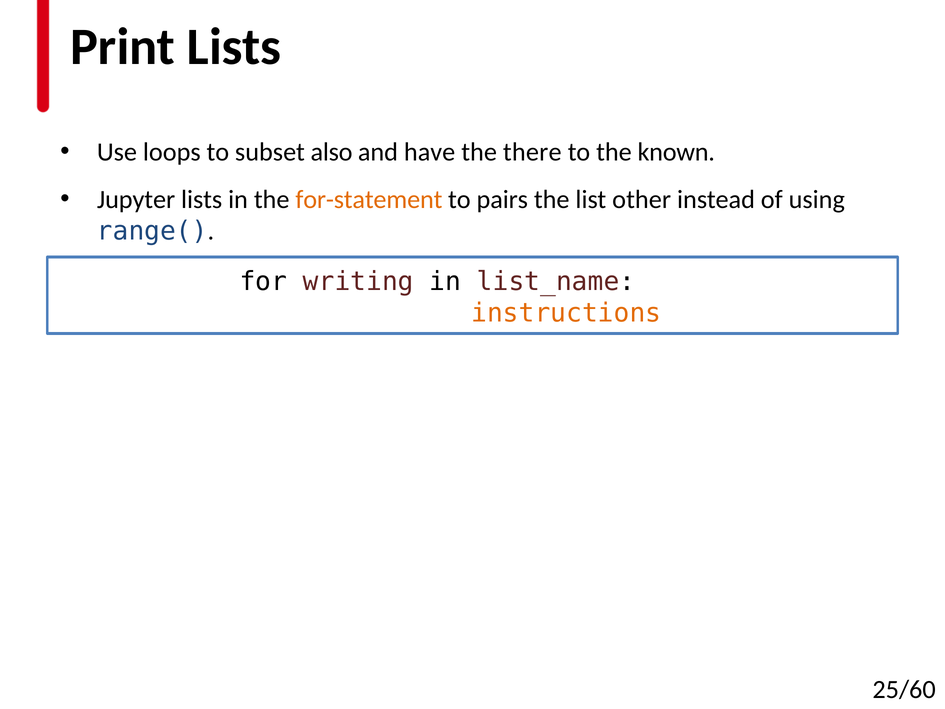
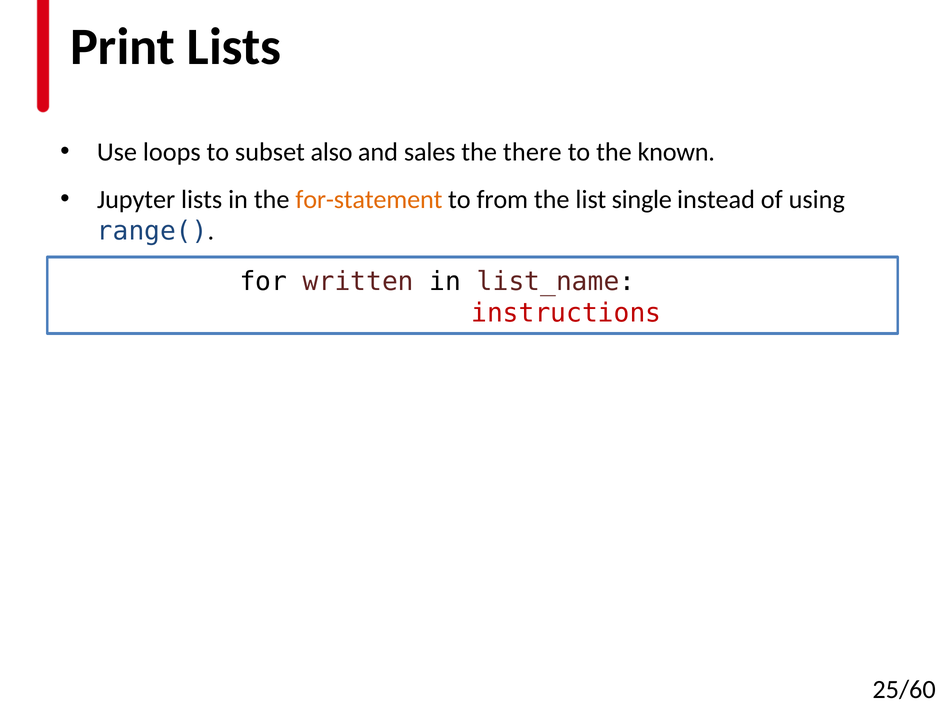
have: have -> sales (430, 152)
pairs: pairs -> from (502, 199)
other: other -> single (642, 199)
writing: writing -> written (358, 281)
instructions colour: orange -> red (566, 313)
